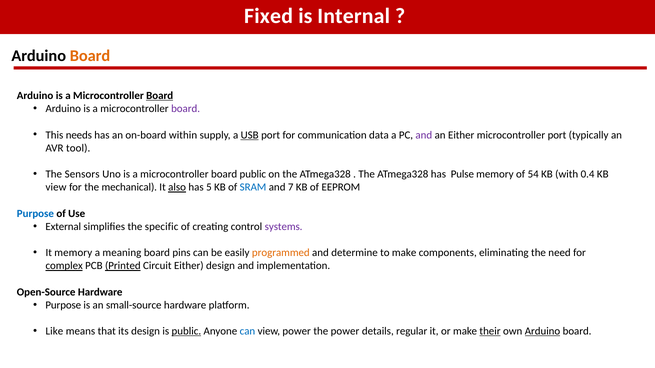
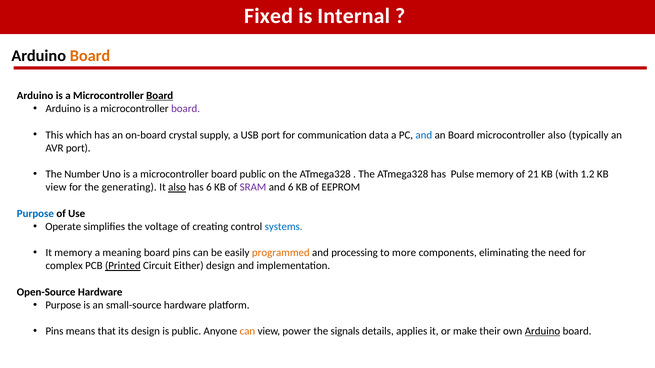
needs: needs -> which (79, 135)
within: within -> crystal (183, 135)
USB underline: present -> none (250, 135)
and colour: purple -> blue (424, 135)
an Either: Either -> Board (461, 135)
microcontroller port: port -> also (557, 135)
AVR tool: tool -> port (78, 148)
Sensors: Sensors -> Number (82, 174)
54: 54 -> 21 (533, 174)
0.4: 0.4 -> 1.2 (588, 174)
mechanical: mechanical -> generating (129, 188)
has 5: 5 -> 6 (209, 188)
SRAM colour: blue -> purple (253, 188)
and 7: 7 -> 6 (291, 188)
External: External -> Operate (63, 227)
specific: specific -> voltage (162, 227)
systems colour: purple -> blue (284, 227)
determine: determine -> processing (355, 253)
to make: make -> more (404, 253)
complex underline: present -> none (64, 266)
Like: Like -> Pins (54, 332)
public underline: present -> none (186, 332)
can colour: blue -> orange (247, 332)
the power: power -> signals (345, 332)
regular: regular -> applies (412, 332)
their underline: present -> none (490, 332)
